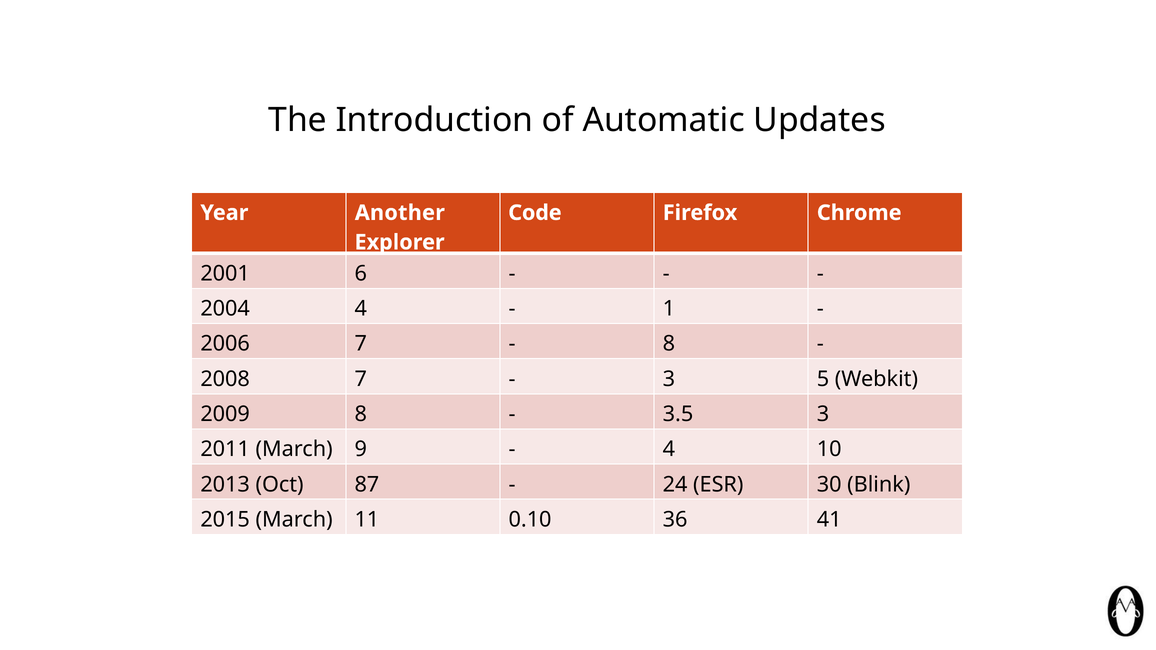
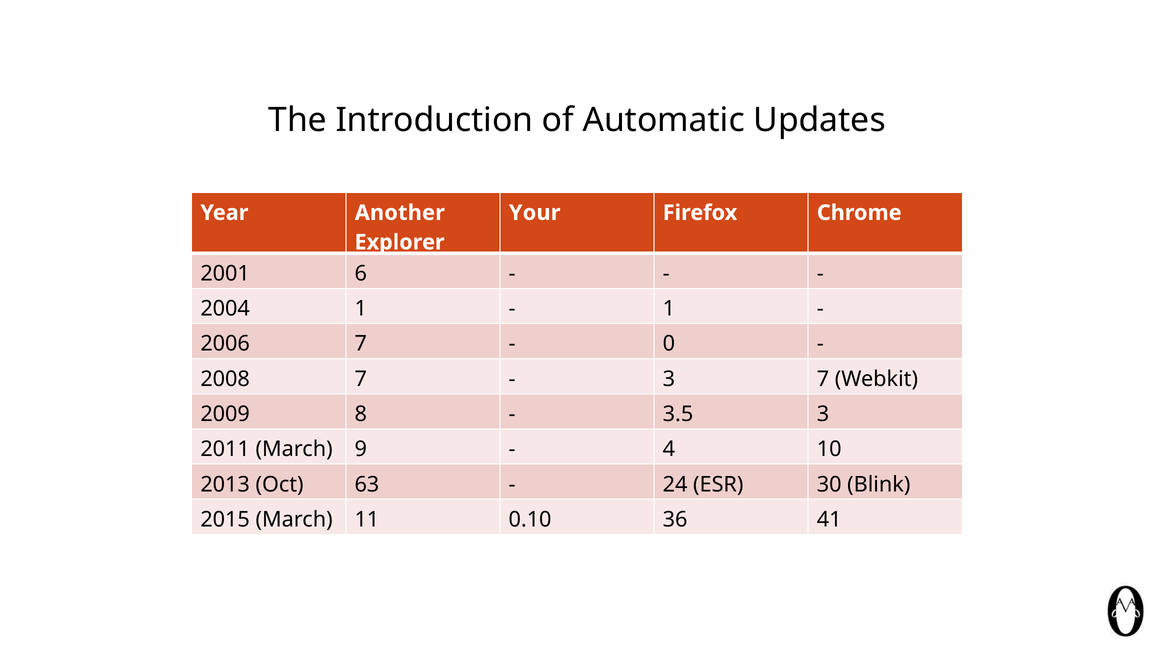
Code: Code -> Your (535, 213)
2004 4: 4 -> 1 (361, 309)
8: 8 -> 0 (669, 344)
3 5: 5 -> 7 (823, 379)
87: 87 -> 63 (367, 485)
